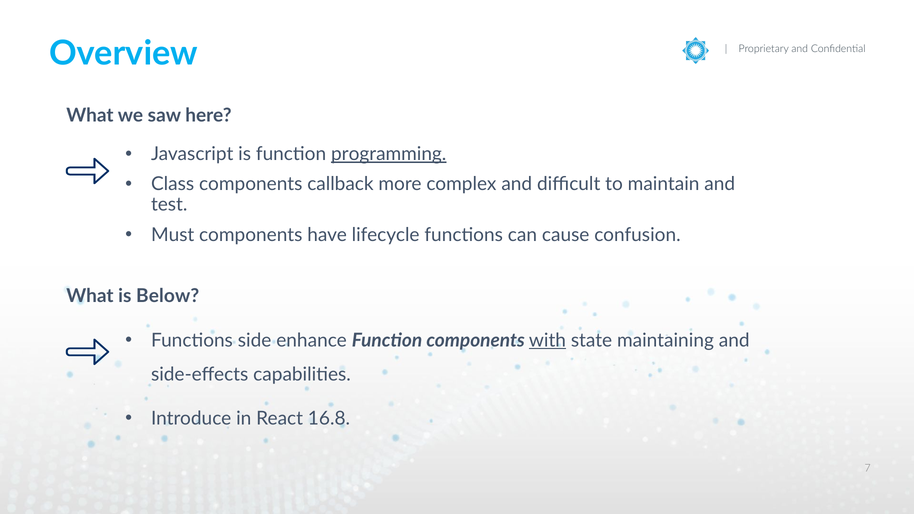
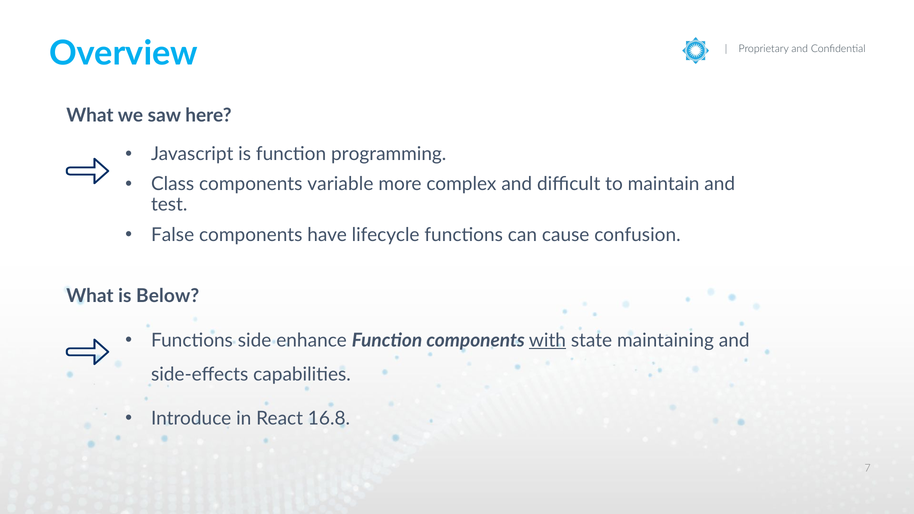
programming underline: present -> none (389, 154)
callback: callback -> variable (340, 184)
Must: Must -> False (173, 235)
